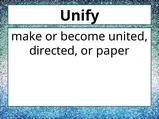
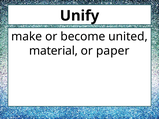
directed: directed -> material (53, 51)
